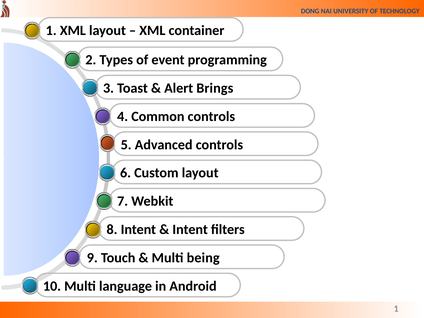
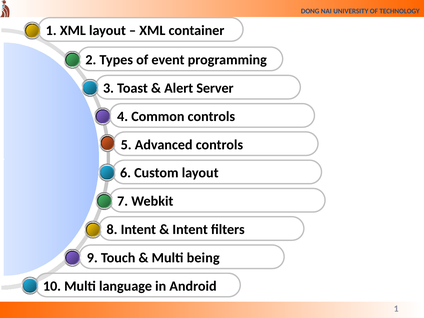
Brings: Brings -> Server (215, 88)
